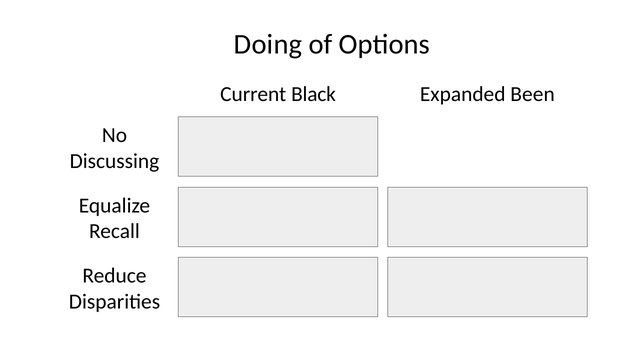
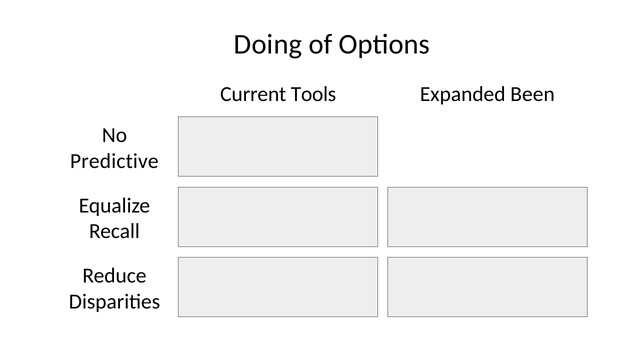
Black: Black -> Tools (314, 94)
Discussing: Discussing -> Predictive (114, 161)
